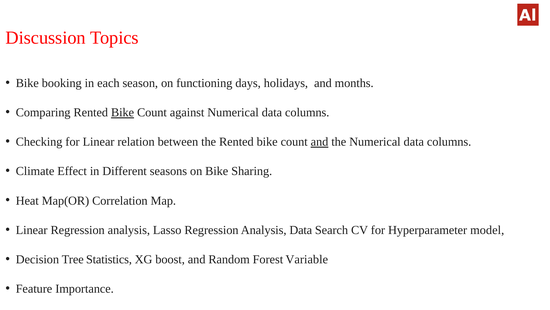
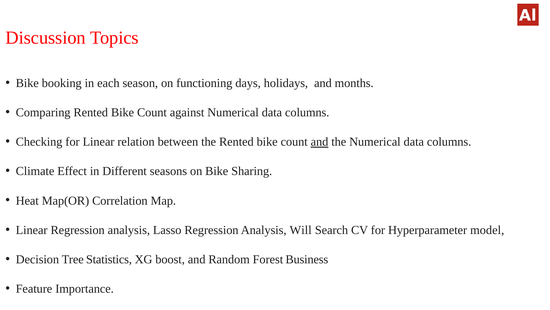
Bike underline: present -> none (123, 112)
Analysis Data: Data -> Will (301, 230)
Variable: Variable -> Business (307, 259)
